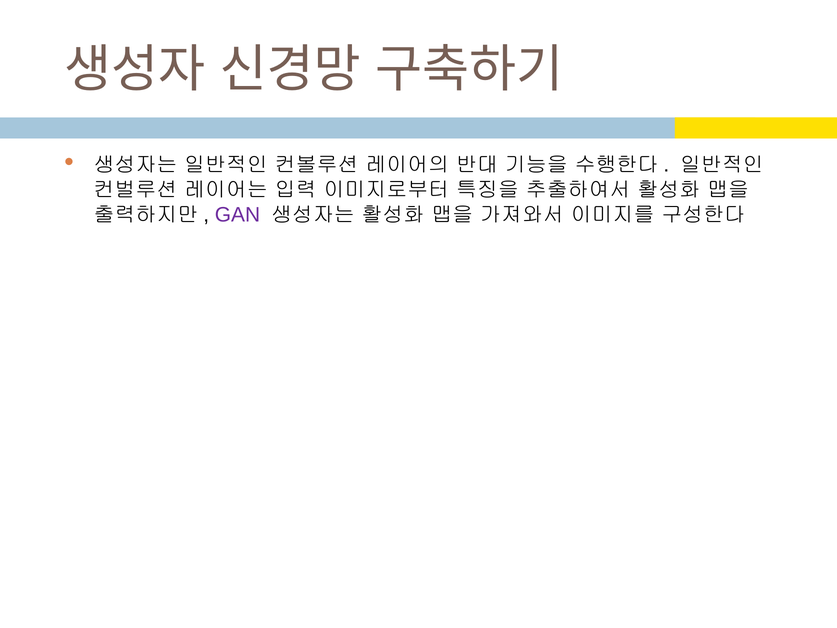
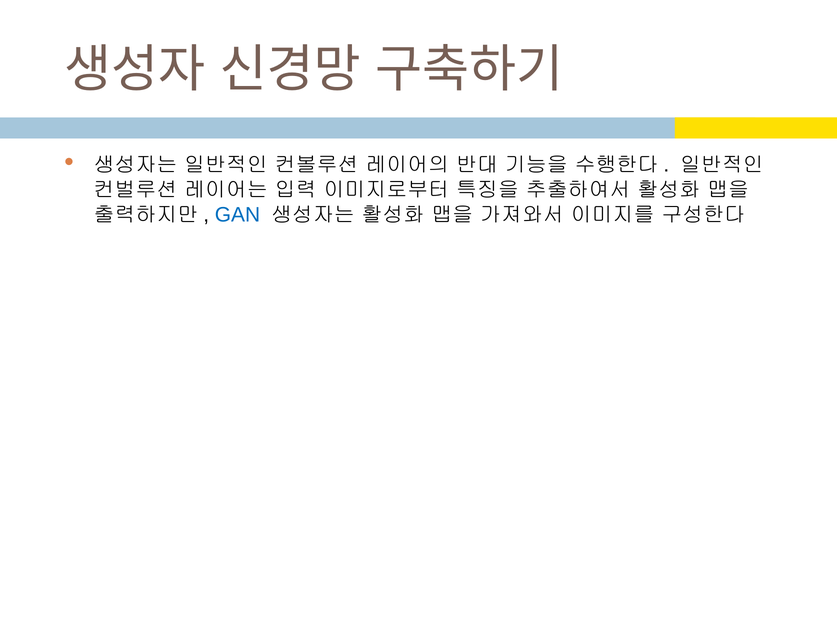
GAN colour: purple -> blue (237, 215)
